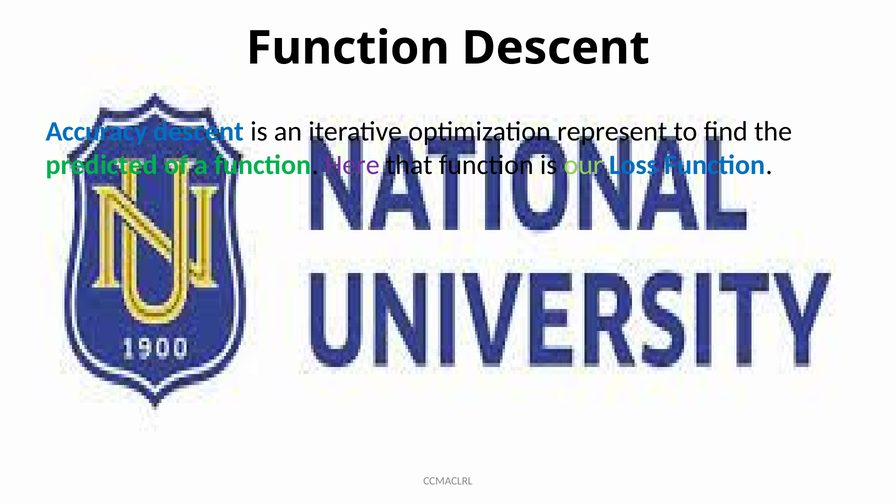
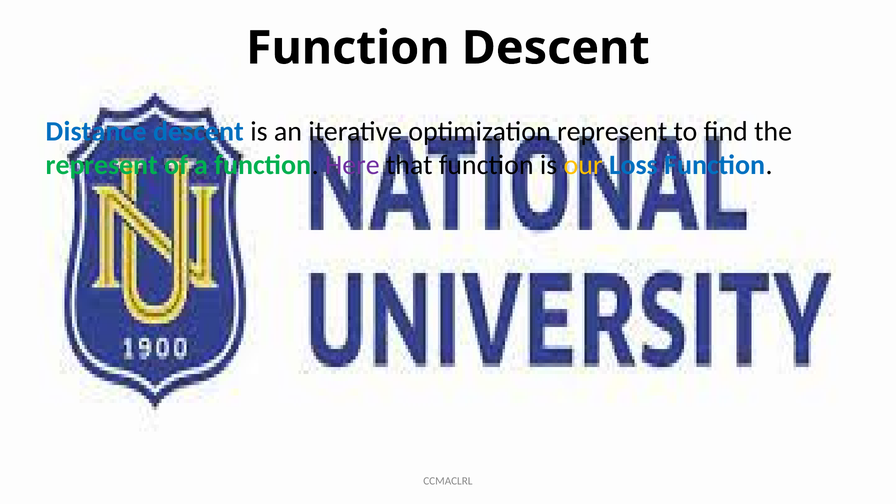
Accuracy: Accuracy -> Distance (96, 131)
predicted: predicted -> represent (102, 165)
our colour: light green -> yellow (583, 165)
